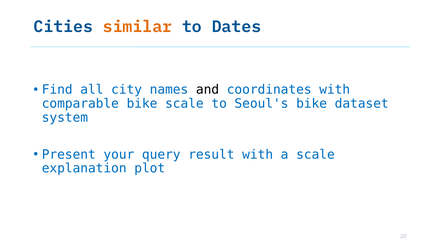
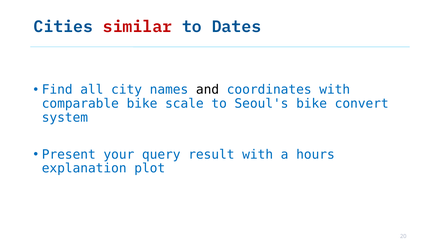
similar colour: orange -> red (137, 27)
dataset: dataset -> convert (362, 103)
a scale: scale -> hours (315, 154)
